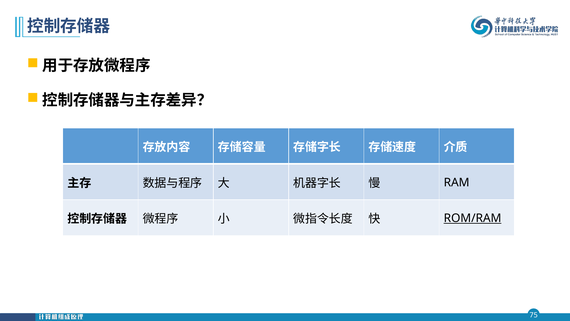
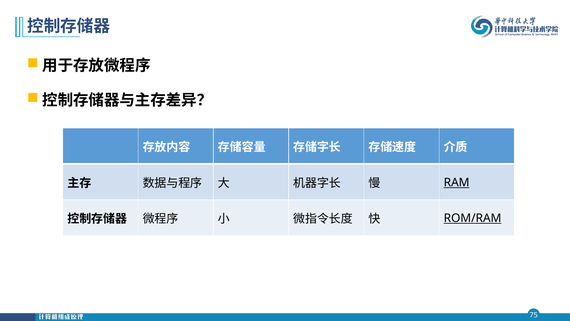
RAM underline: none -> present (457, 182)
